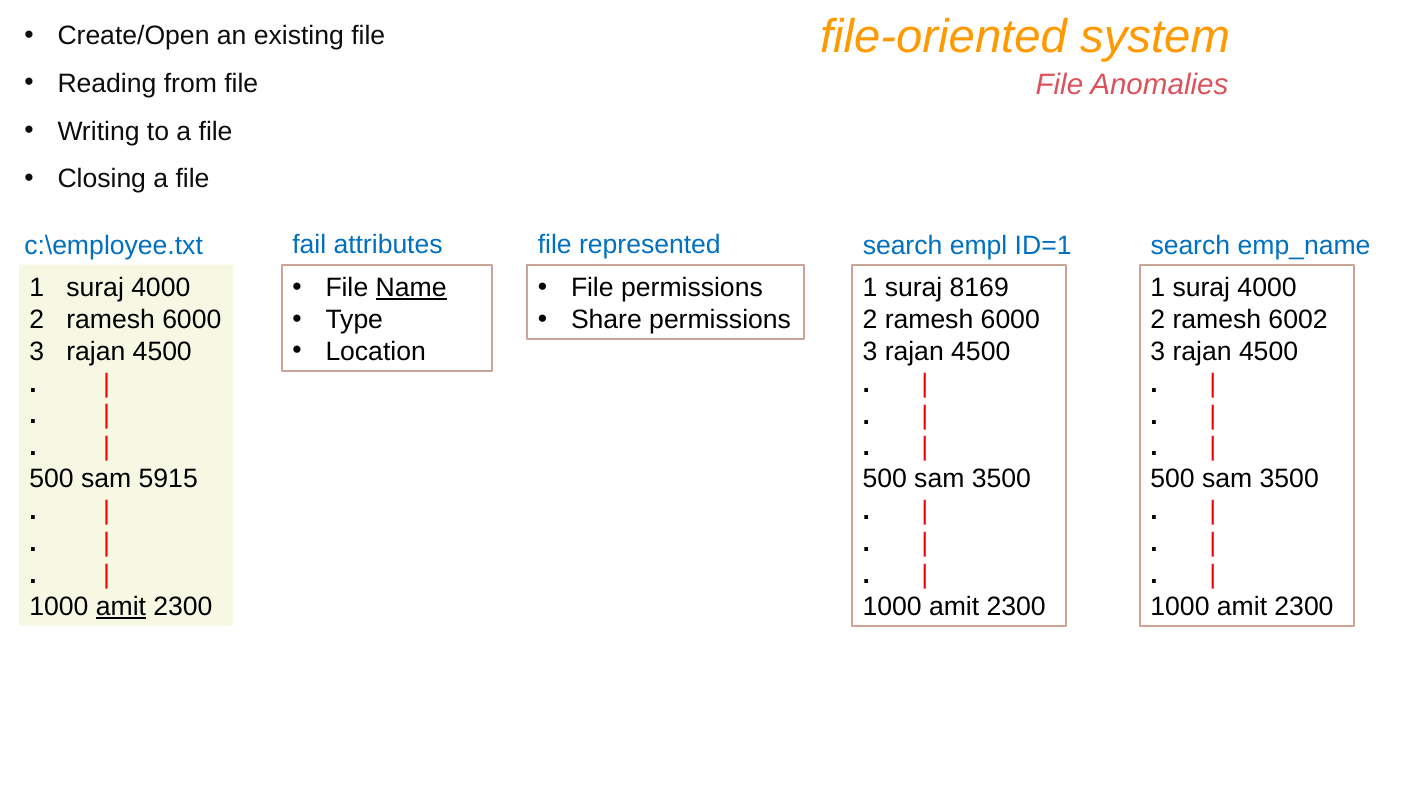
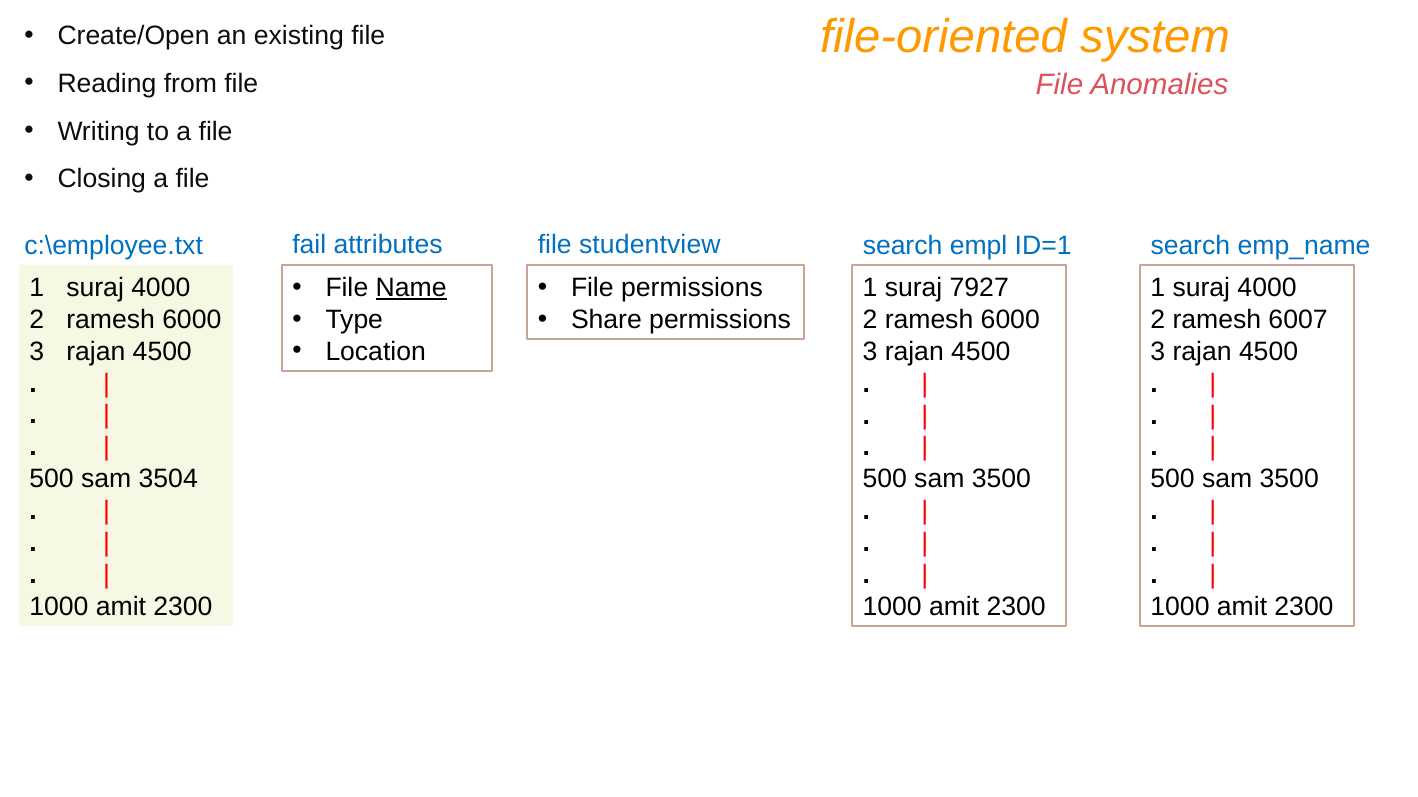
represented: represented -> studentview (650, 245)
8169: 8169 -> 7927 (979, 288)
6002: 6002 -> 6007 (1298, 320)
5915: 5915 -> 3504 (168, 479)
amit underline: present -> none (121, 607)
